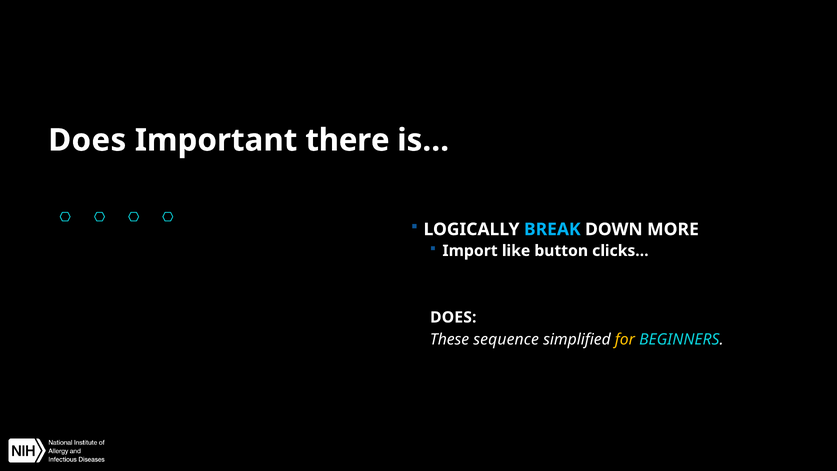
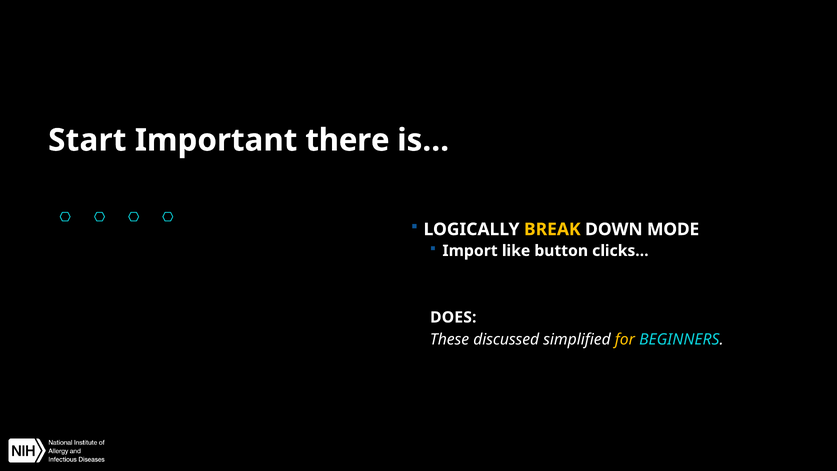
Does: Does -> Start (87, 140)
BREAK colour: light blue -> yellow (552, 229)
MORE: MORE -> MODE (673, 229)
sequence: sequence -> discussed (506, 339)
